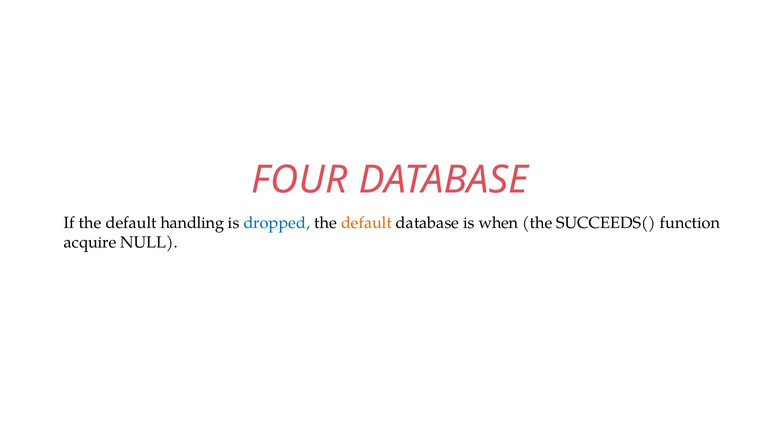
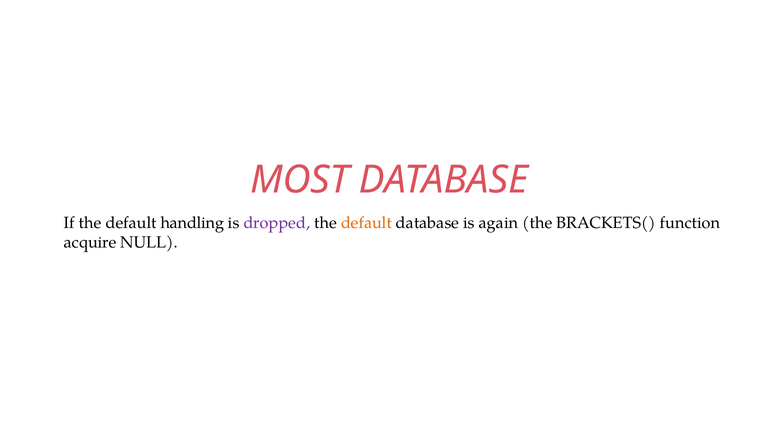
FOUR: FOUR -> MOST (300, 180)
dropped colour: blue -> purple (277, 223)
when: when -> again (498, 223)
SUCCEEDS(: SUCCEEDS( -> BRACKETS( (606, 223)
